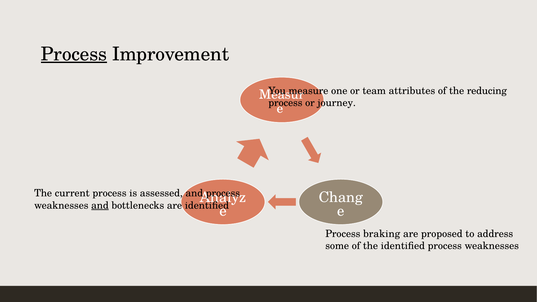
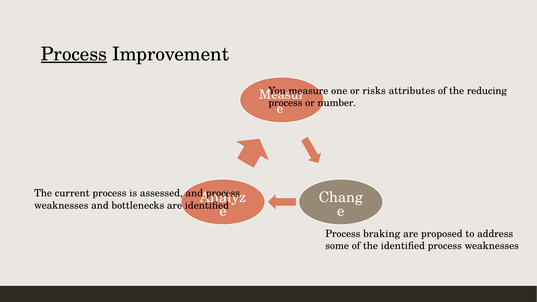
team: team -> risks (374, 91)
journey: journey -> number (337, 103)
and underline: present -> none (100, 205)
